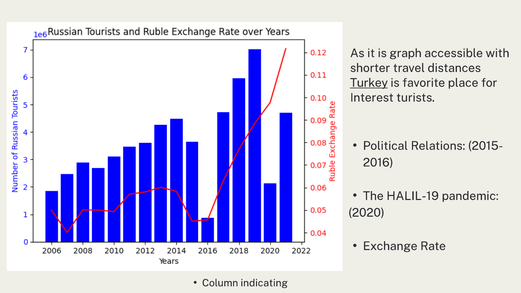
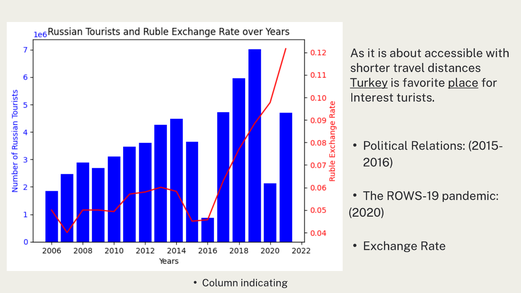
graph: graph -> about (405, 53)
place underline: none -> present (463, 83)
HALIL-19: HALIL-19 -> ROWS-19 (413, 196)
